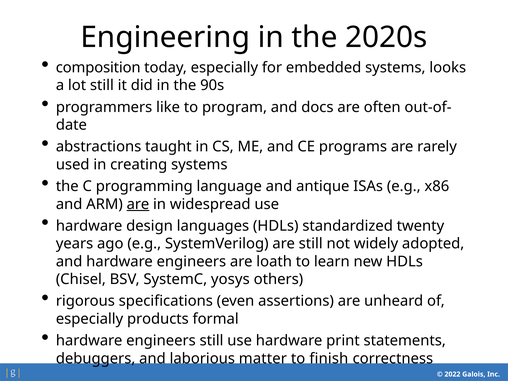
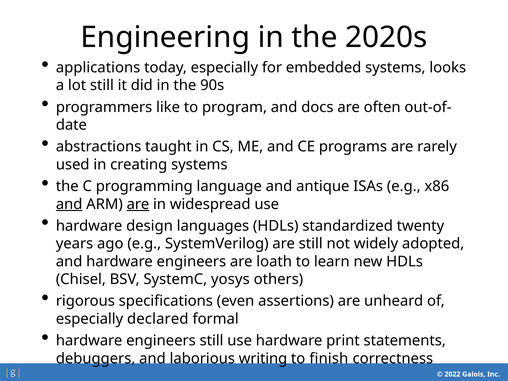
composition: composition -> applications (98, 68)
and underline: none -> present (69, 204)
products: products -> declared (158, 319)
matter: matter -> writing (263, 358)
